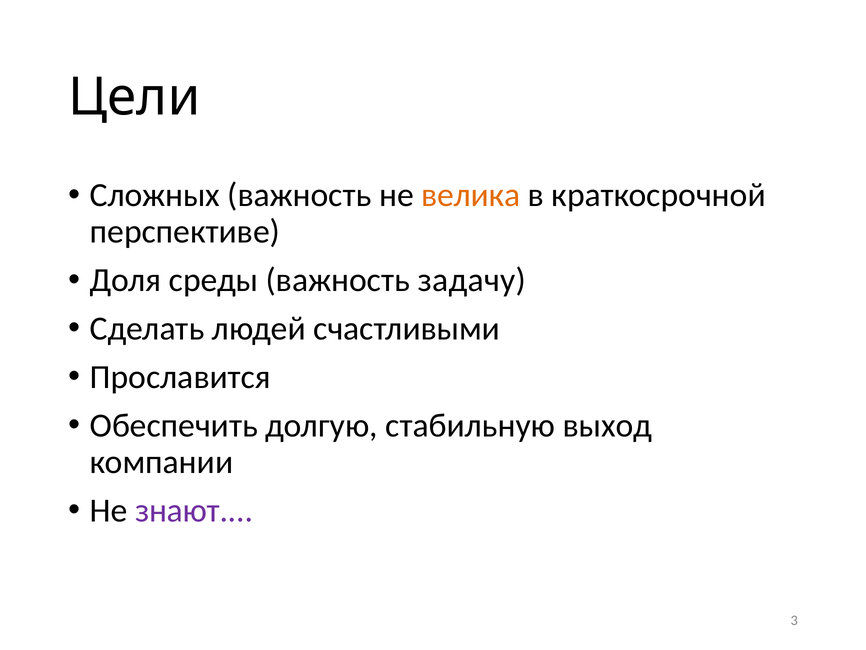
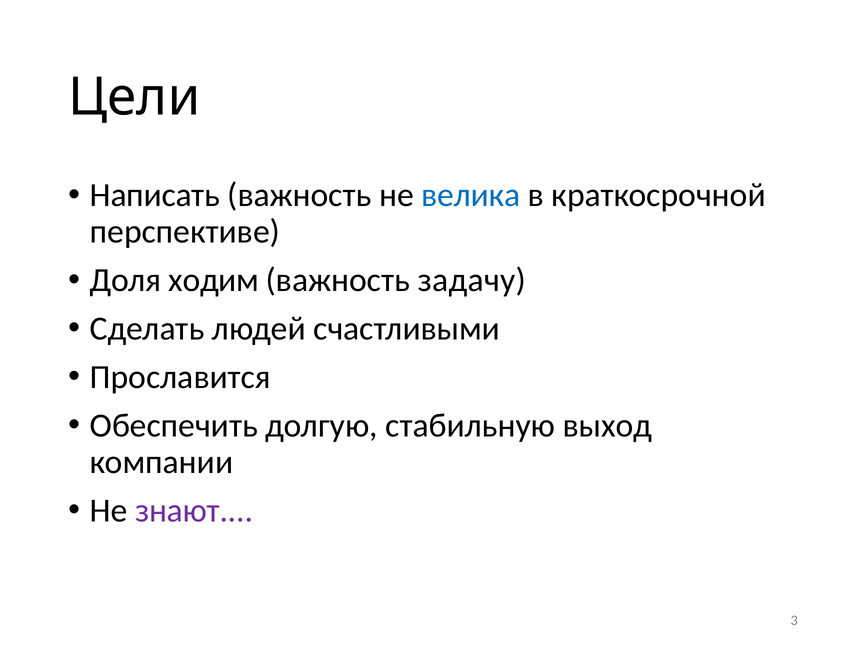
Сложных: Сложных -> Написать (155, 195)
велика colour: orange -> blue (471, 195)
среды: среды -> ходим (214, 280)
